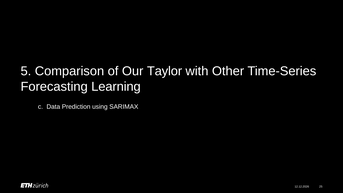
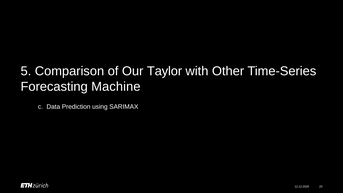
Learning: Learning -> Machine (116, 87)
